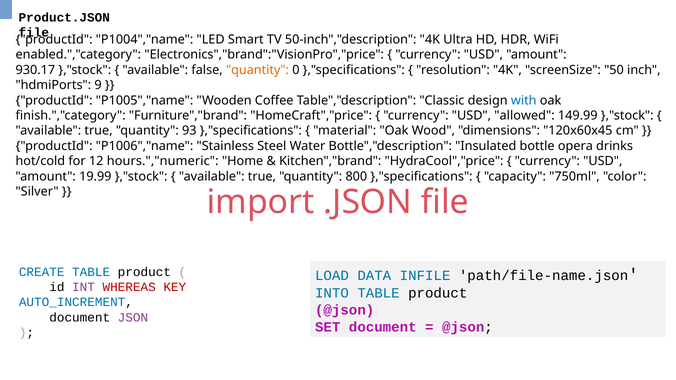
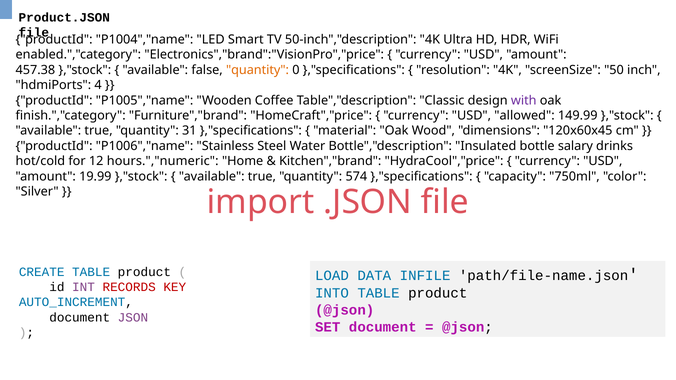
930.17: 930.17 -> 457.38 (35, 70)
9: 9 -> 4 (98, 85)
with colour: blue -> purple (524, 100)
93: 93 -> 31 (189, 131)
opera: opera -> salary (575, 146)
800: 800 -> 574 (356, 177)
WHEREAS: WHEREAS -> RECORDS (129, 287)
